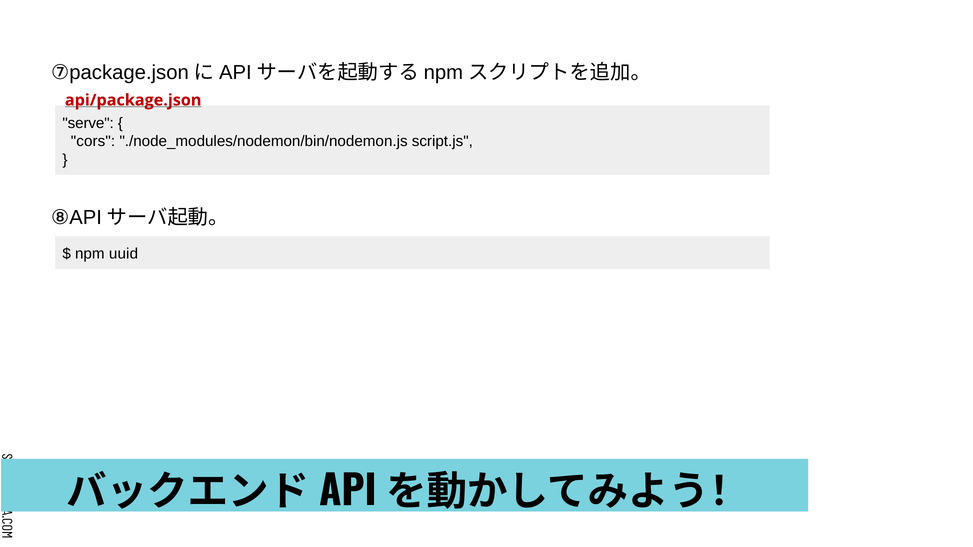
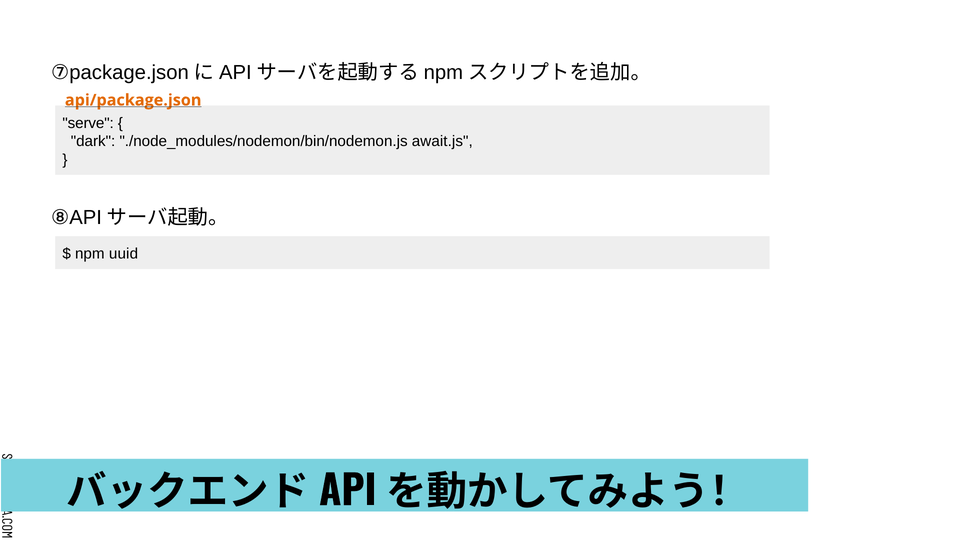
api/package.json colour: red -> orange (133, 100)
cors: cors -> dark (93, 141)
script.js: script.js -> await.js (442, 141)
